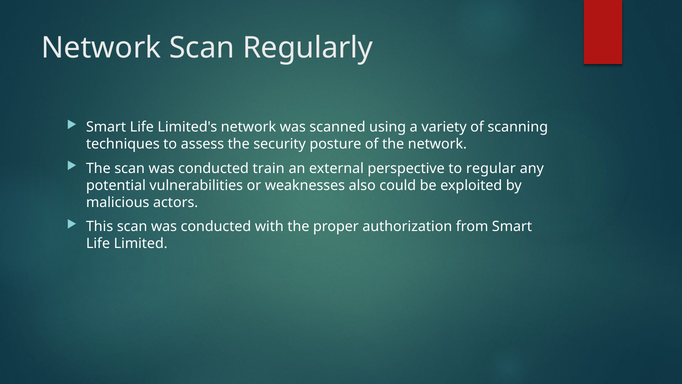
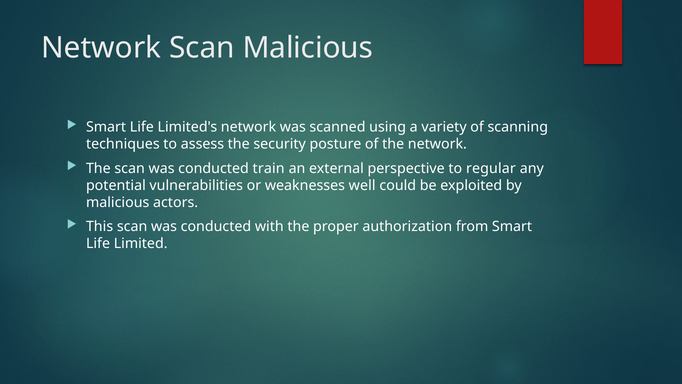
Scan Regularly: Regularly -> Malicious (308, 48)
also: also -> well (362, 185)
